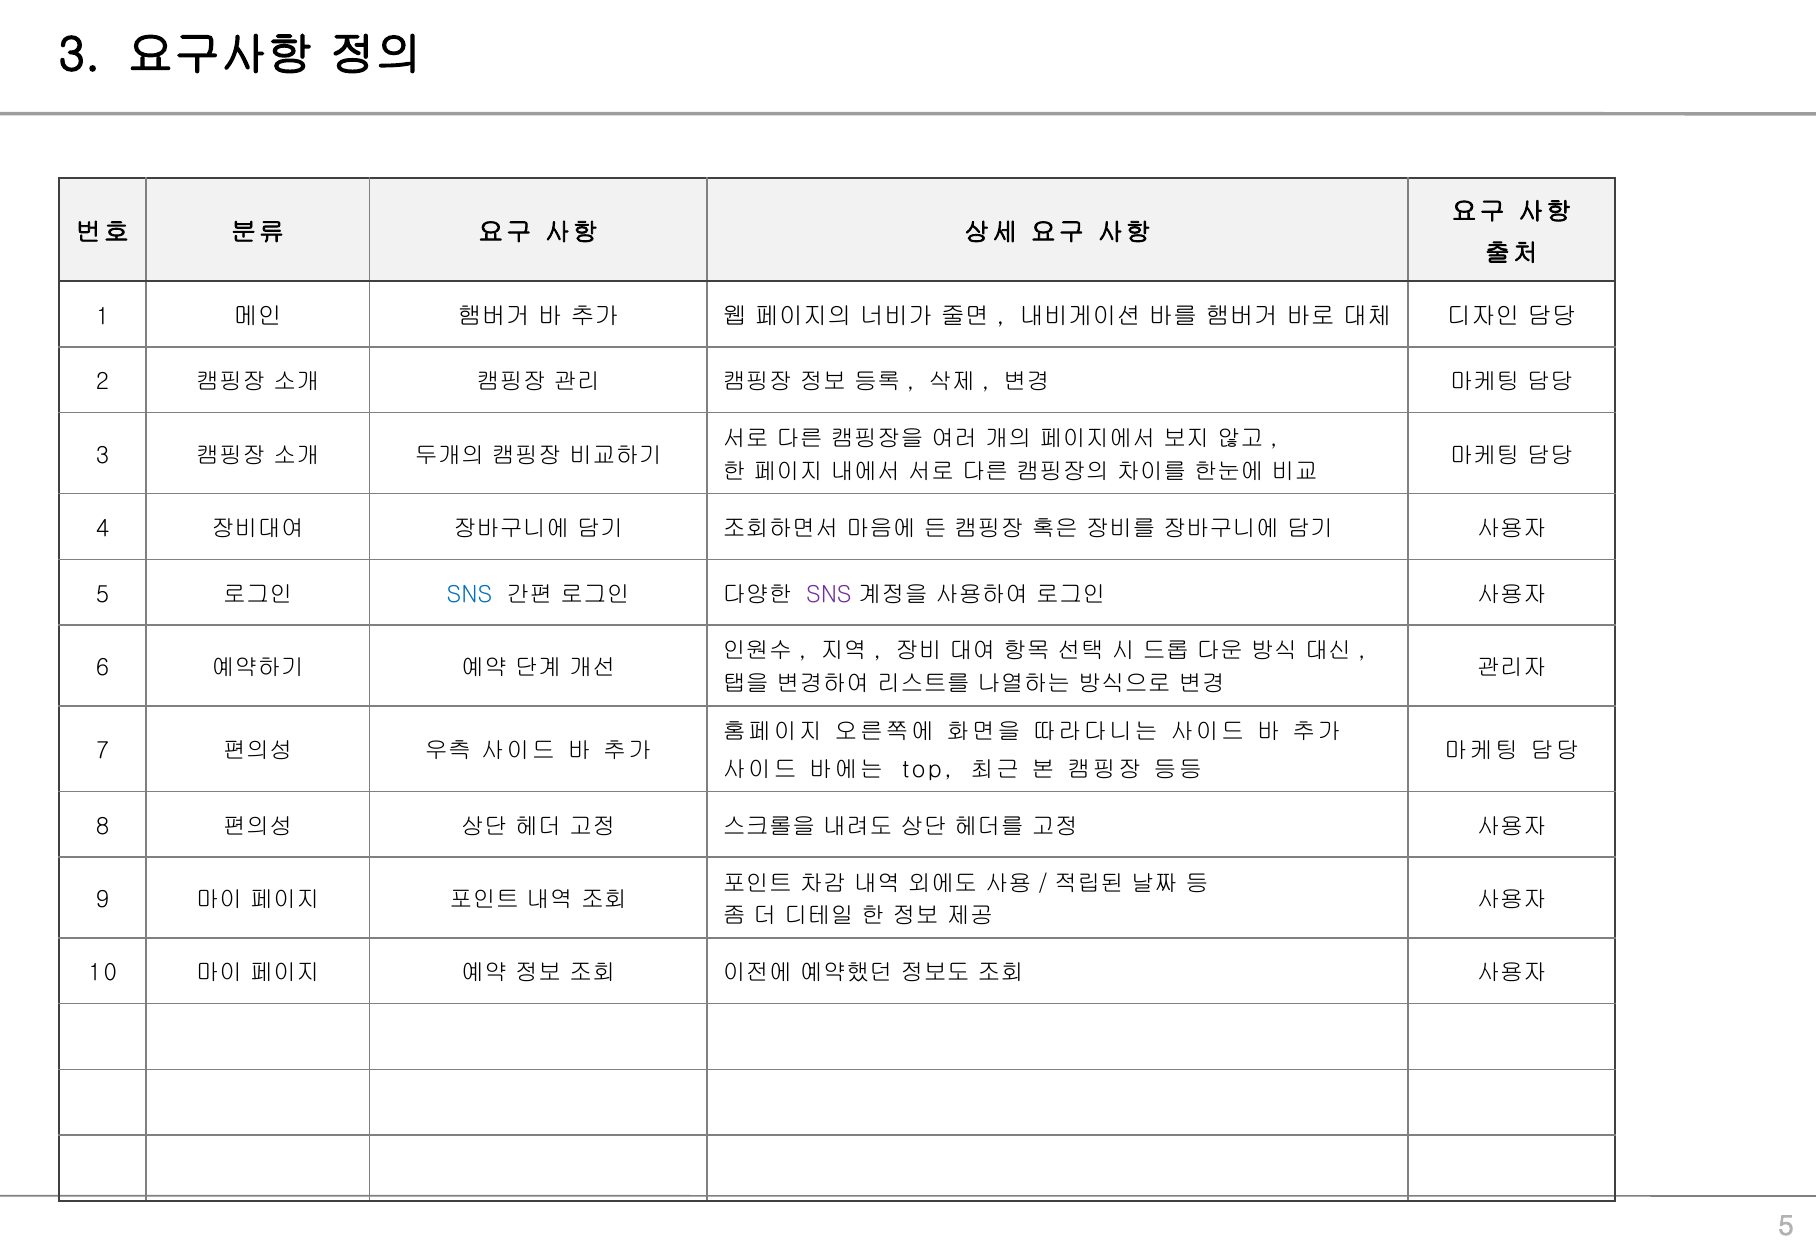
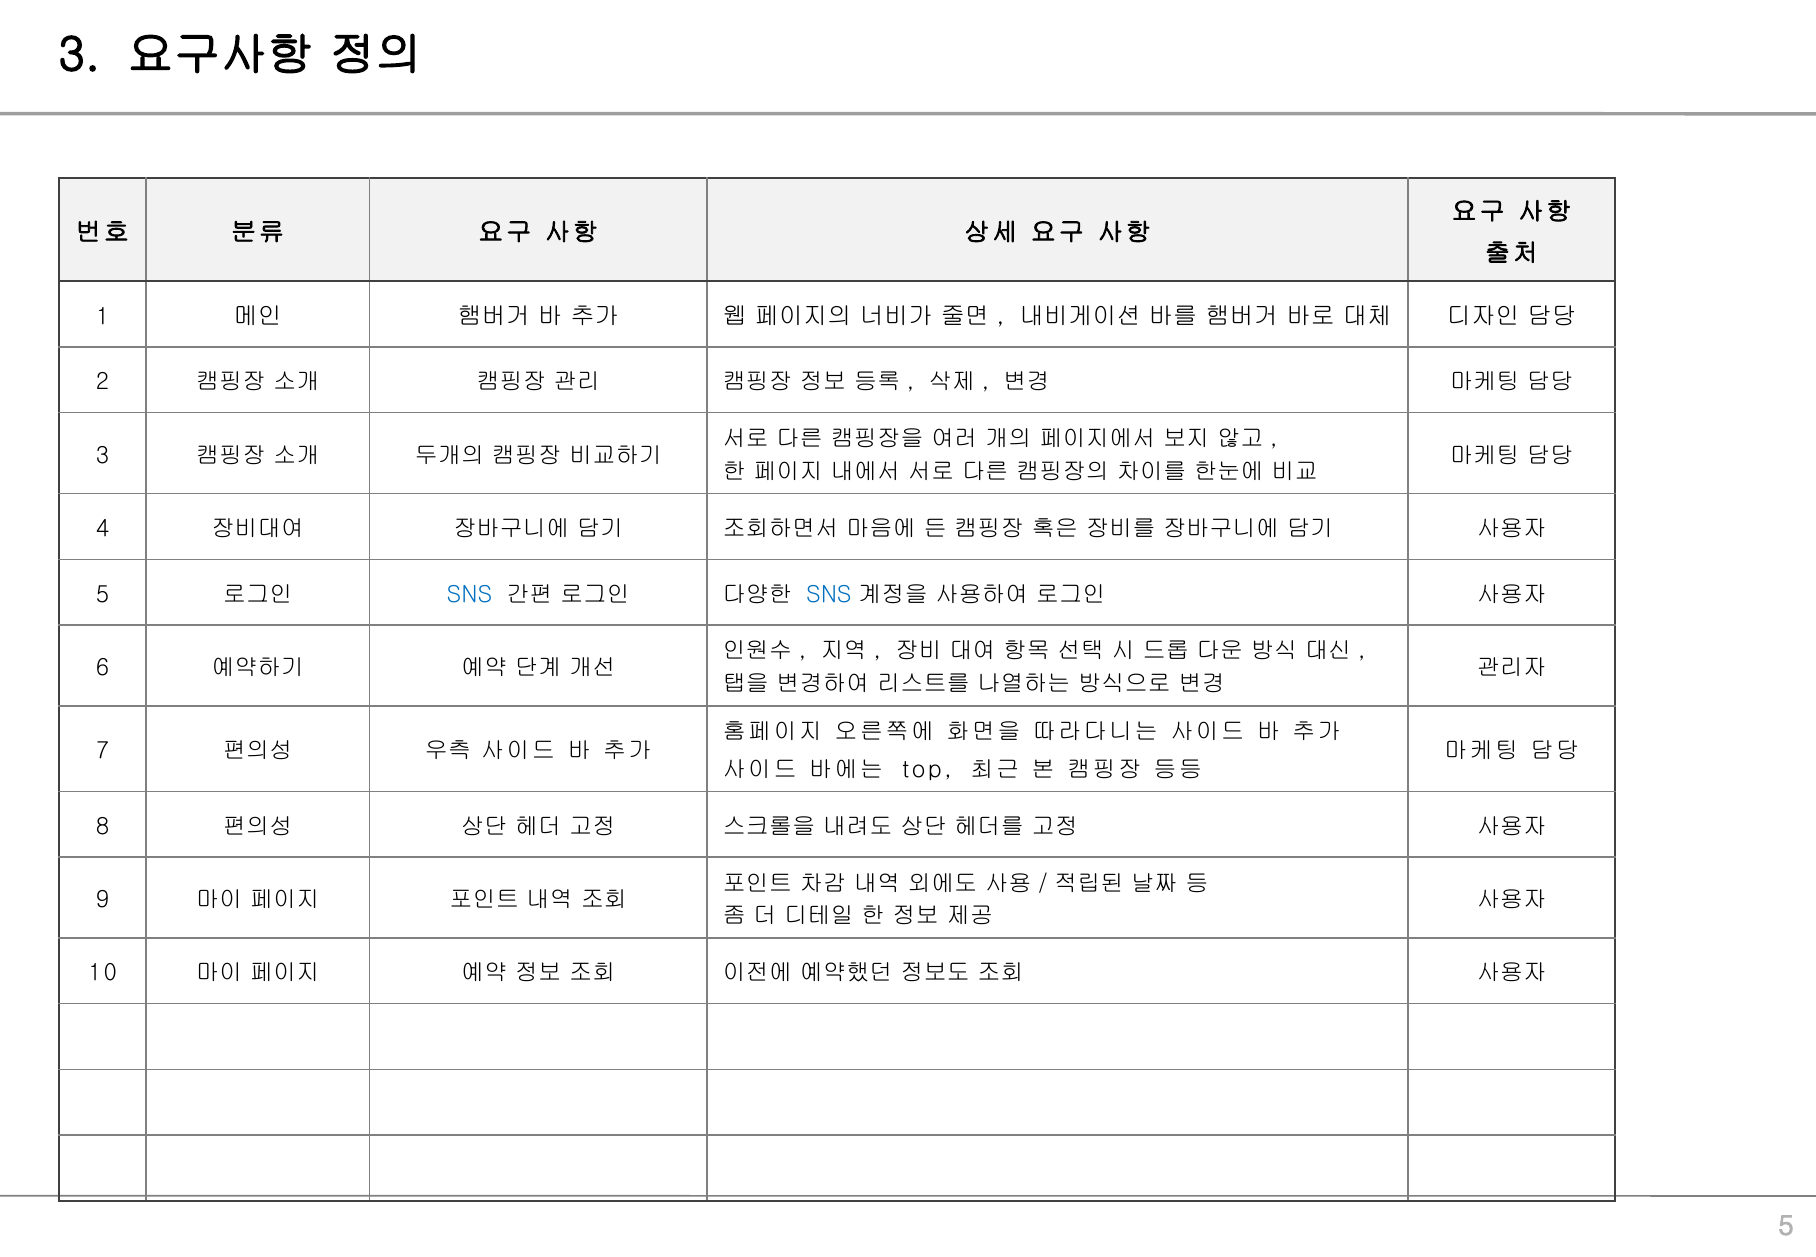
SNS colour: purple -> blue (829, 594)
